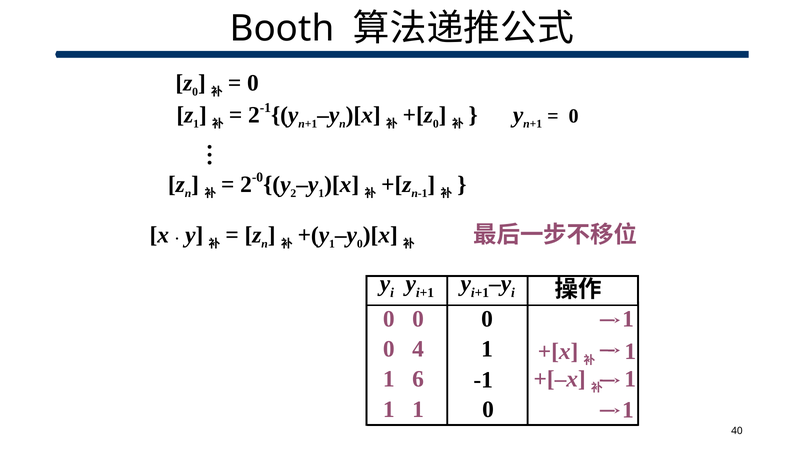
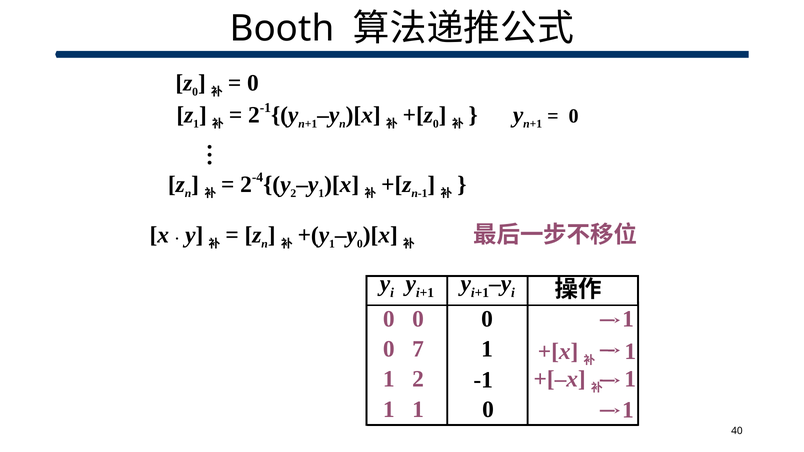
-0: -0 -> -4 (258, 177)
4: 4 -> 7 (418, 349)
1 6: 6 -> 2 (418, 379)
